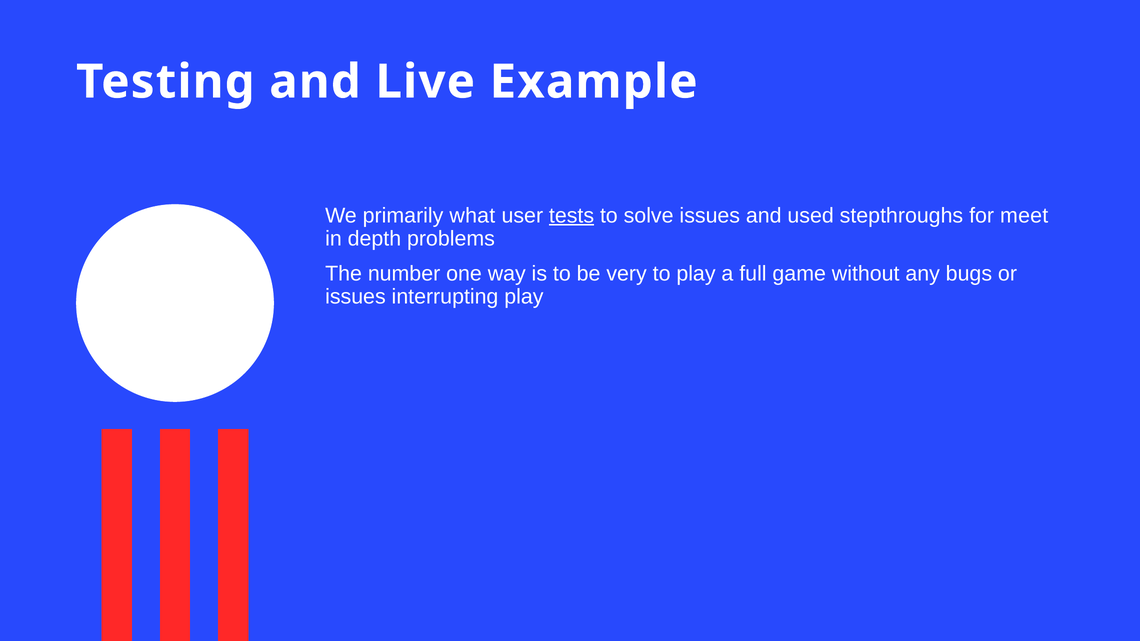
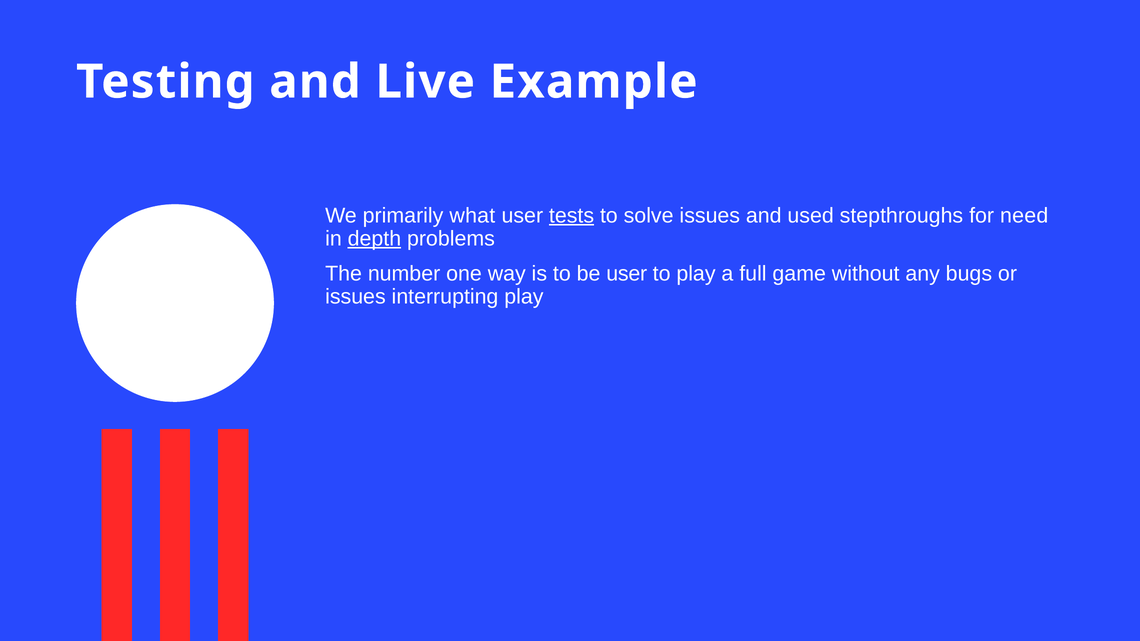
meet: meet -> need (1024, 216)
depth underline: none -> present (374, 239)
be very: very -> user (627, 274)
